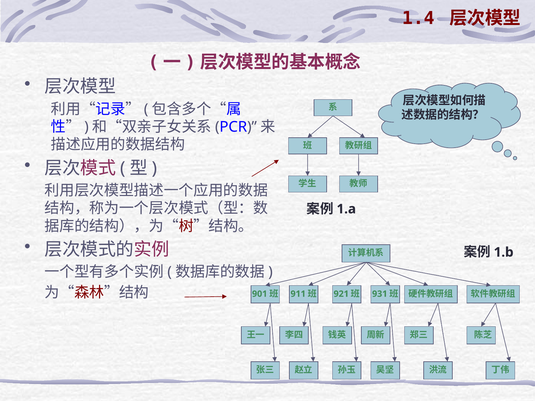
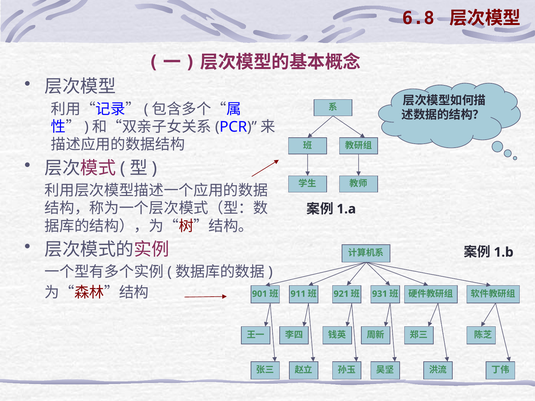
1.4: 1.4 -> 6.8 (418, 18)
